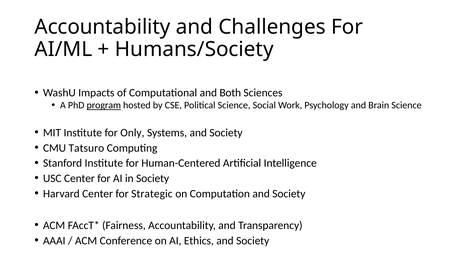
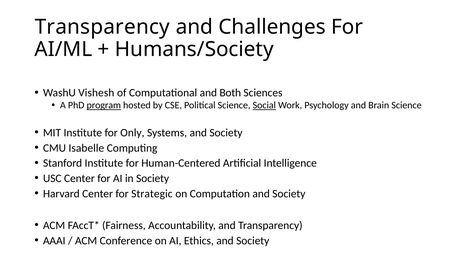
Accountability: Accountability -> Transparency (102, 27)
Impacts: Impacts -> Vishesh (96, 93)
Social underline: none -> present (264, 105)
Tatsuro: Tatsuro -> Isabelle (86, 148)
